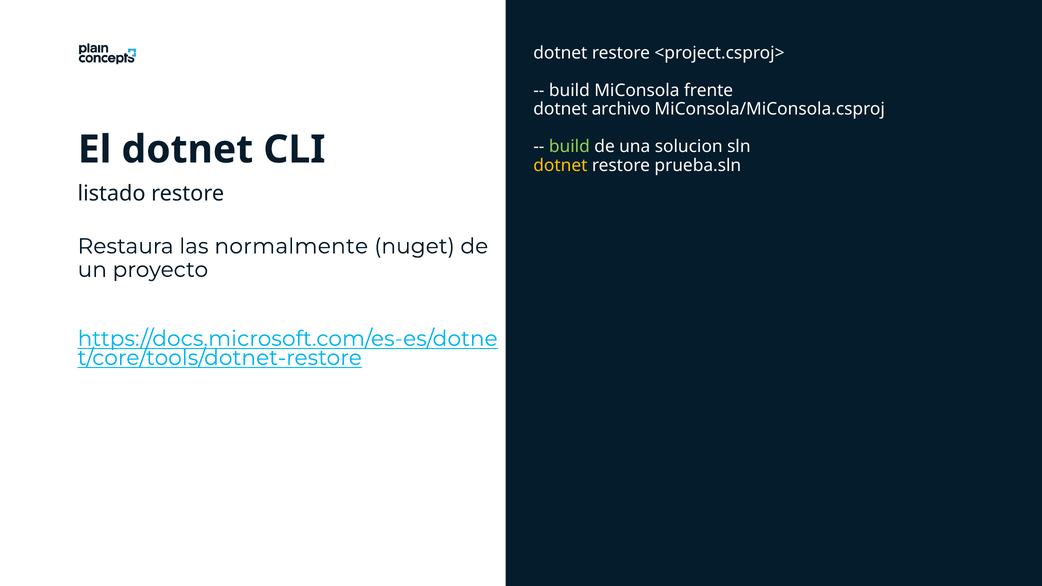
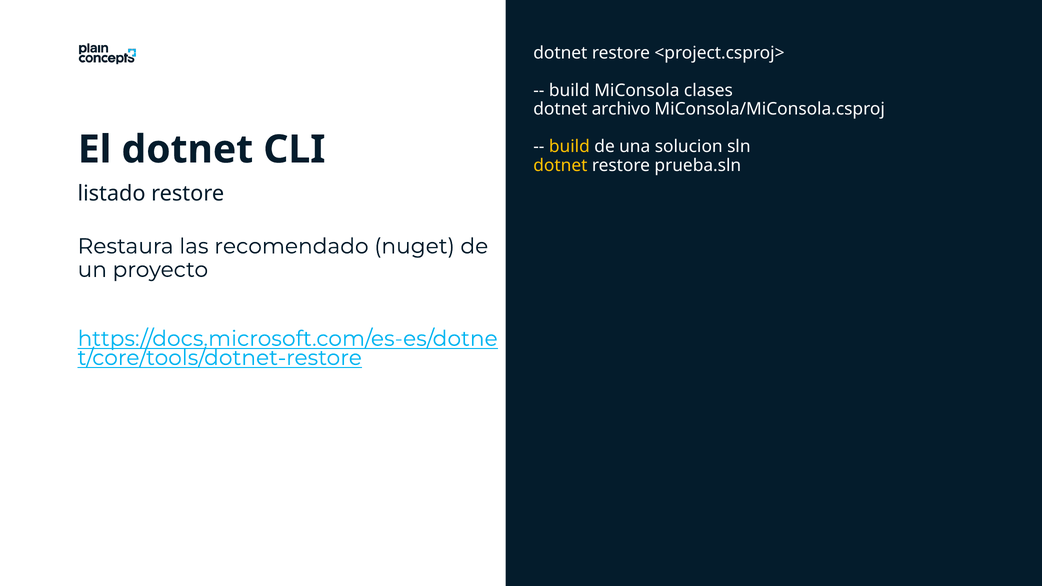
frente: frente -> clases (708, 91)
build colour: light green -> yellow (569, 147)
normalmente: normalmente -> recomendado (291, 246)
